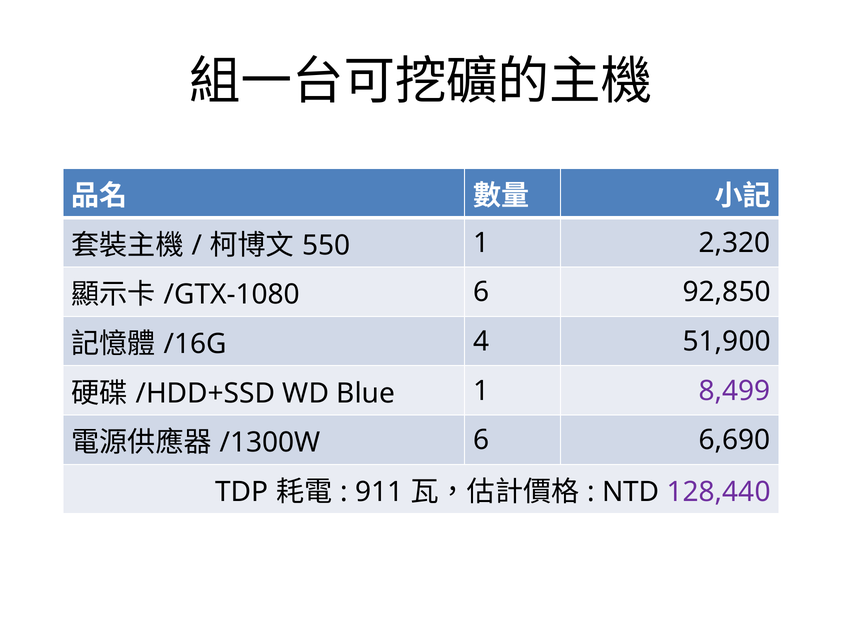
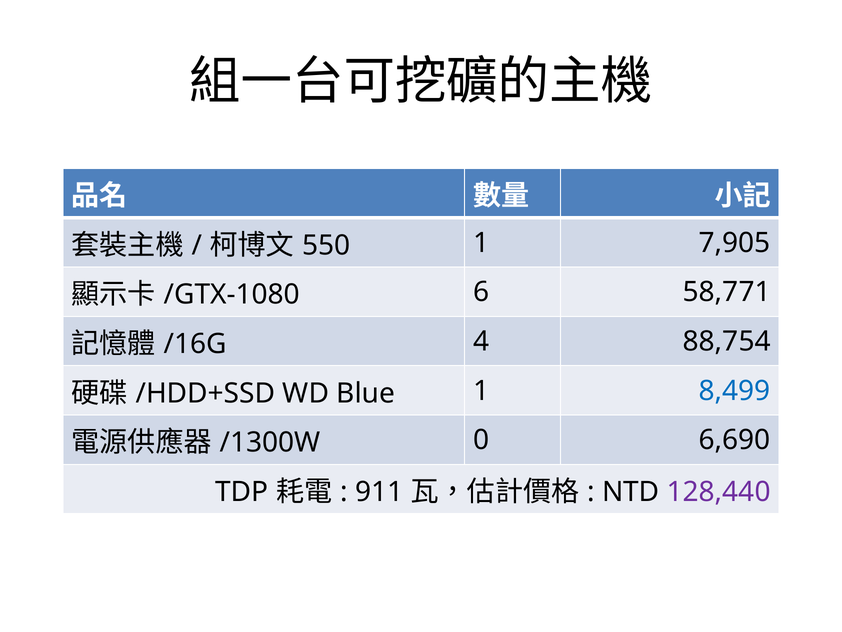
2,320: 2,320 -> 7,905 (735, 243)
92,850: 92,850 -> 58,771 (727, 292)
51,900: 51,900 -> 88,754 (727, 341)
8,499 colour: purple -> blue (735, 390)
6: 6 -> 0 (481, 440)
